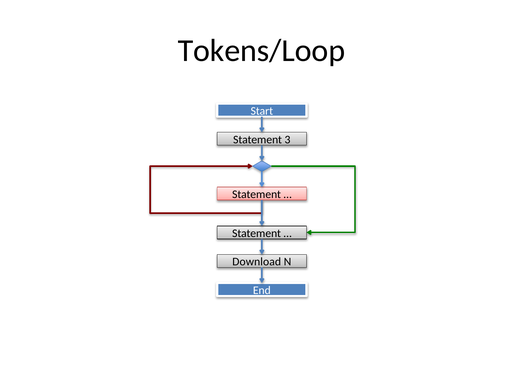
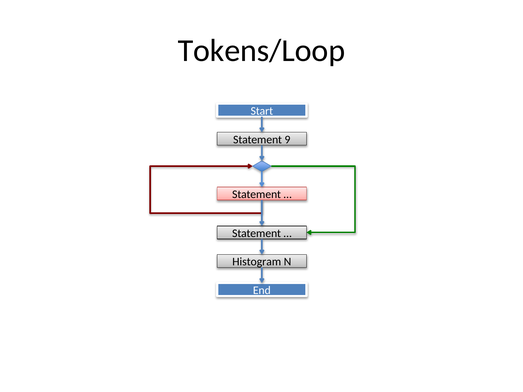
3: 3 -> 9 (288, 140)
Download: Download -> Histogram (257, 262)
